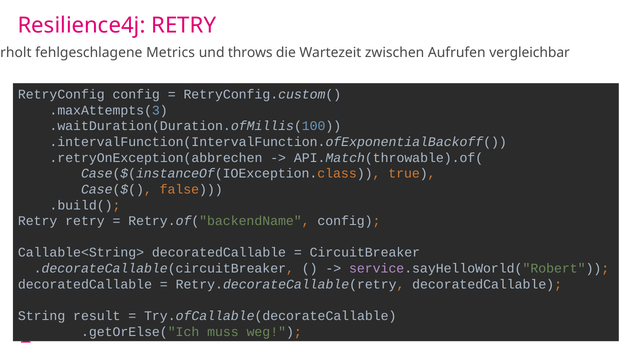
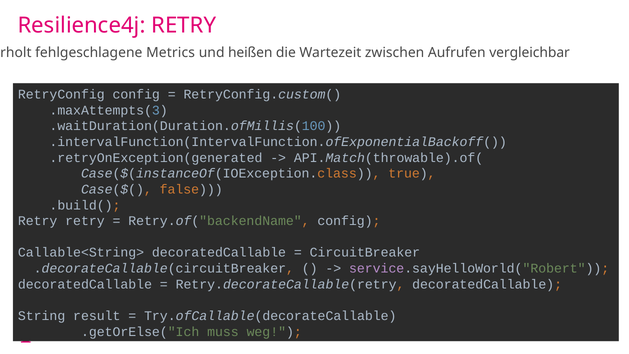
throws: throws -> heißen (250, 53)
.retryOnException(abbrechen: .retryOnException(abbrechen -> .retryOnException(generated (156, 158)
